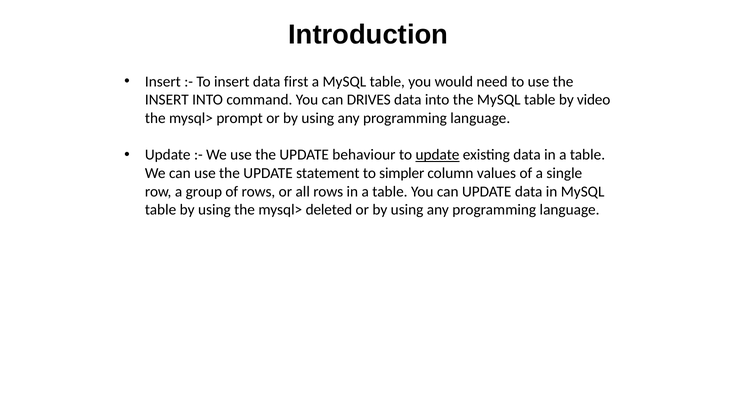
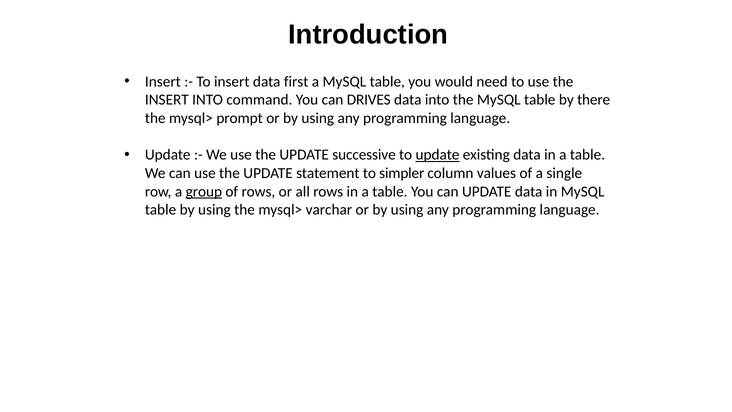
video: video -> there (594, 100)
behaviour: behaviour -> successive (364, 155)
group underline: none -> present (204, 191)
deleted: deleted -> varchar (329, 210)
